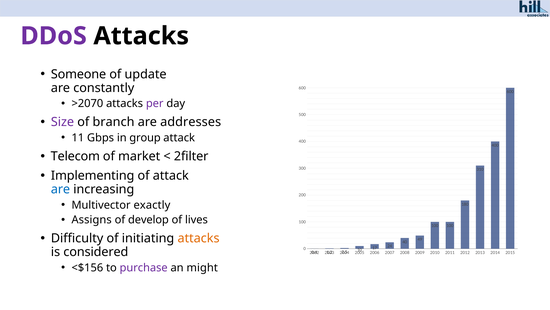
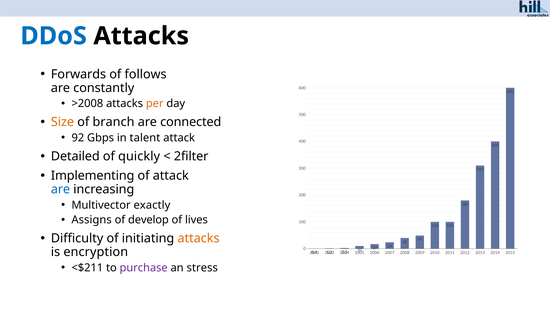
DDoS colour: purple -> blue (54, 36)
Someone: Someone -> Forwards (78, 74)
update: update -> follows (146, 74)
>2070: >2070 -> >2008 (87, 103)
per colour: purple -> orange (155, 103)
Size colour: purple -> orange (62, 122)
addresses: addresses -> connected (191, 122)
11: 11 -> 92 (78, 138)
group: group -> talent (145, 138)
Telecom: Telecom -> Detailed (75, 156)
market: market -> quickly (139, 156)
considered: considered -> encryption (96, 252)
<$156: <$156 -> <$211 (87, 267)
might: might -> stress (202, 267)
